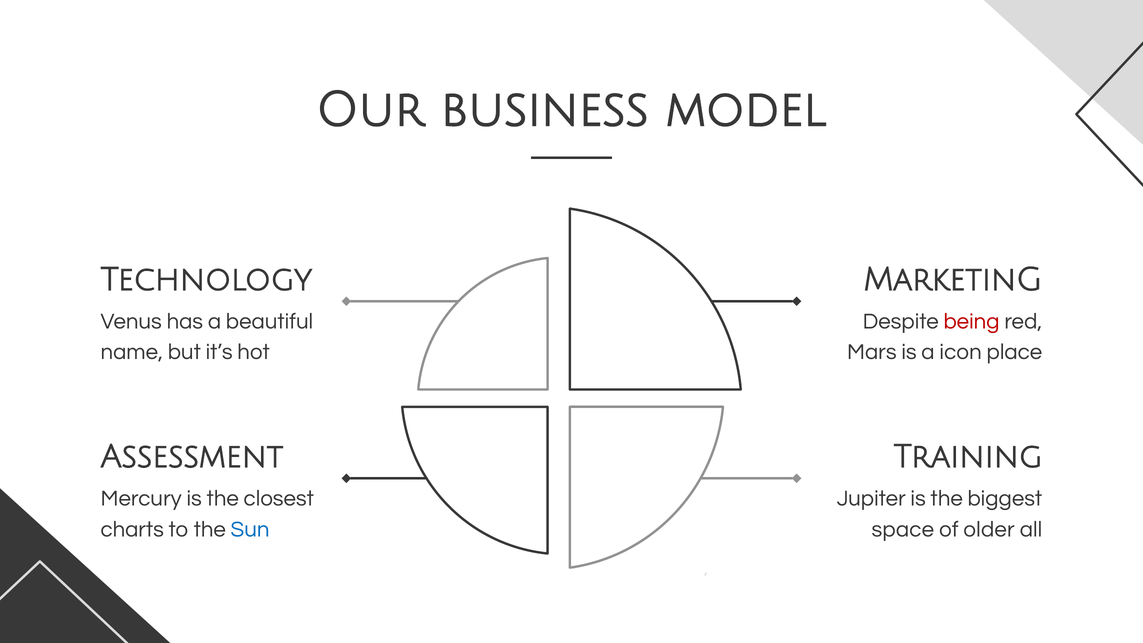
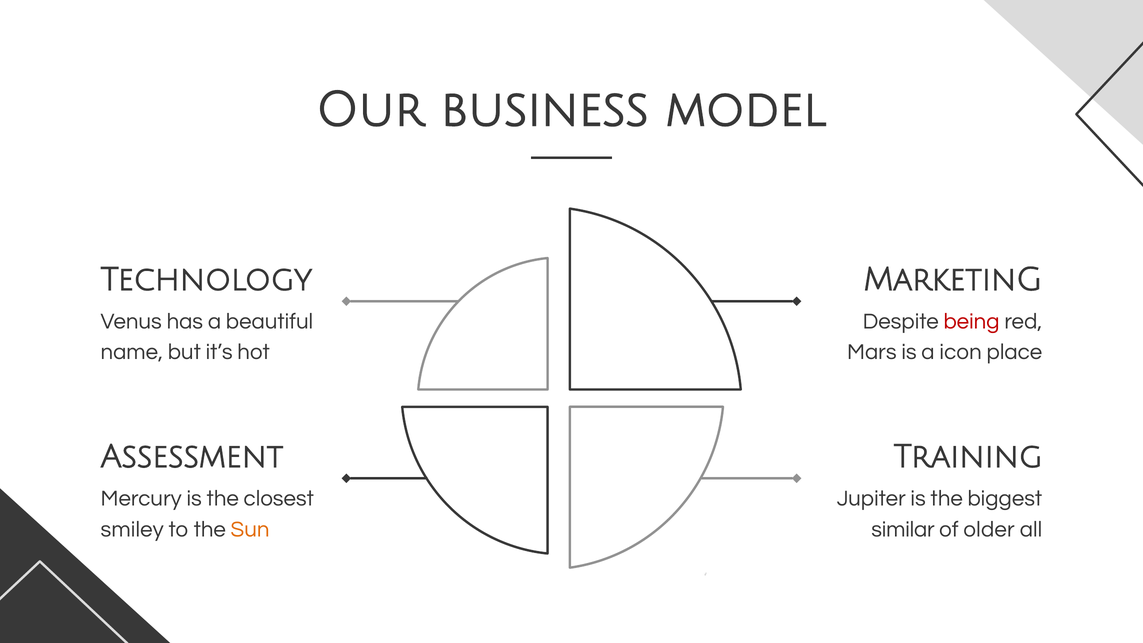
charts: charts -> smiley (132, 529)
Sun colour: blue -> orange (250, 529)
space: space -> similar (903, 529)
